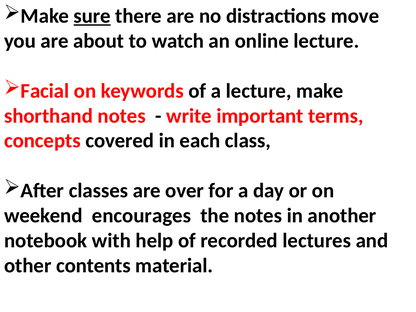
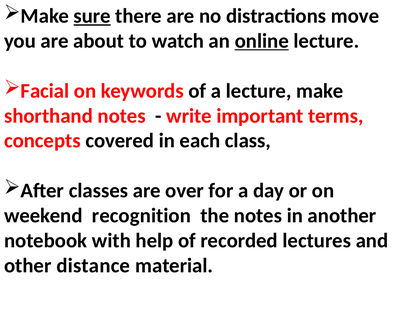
online underline: none -> present (262, 41)
encourages: encourages -> recognition (141, 216)
contents: contents -> distance (93, 266)
